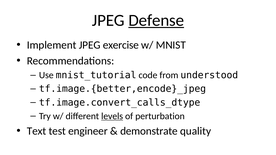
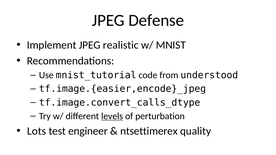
Defense underline: present -> none (156, 20)
exercise: exercise -> realistic (121, 45)
tf.image.{better,encode}_jpeg: tf.image.{better,encode}_jpeg -> tf.image.{easier,encode}_jpeg (122, 89)
Text: Text -> Lots (37, 131)
demonstrate: demonstrate -> ntsettimerex (149, 131)
